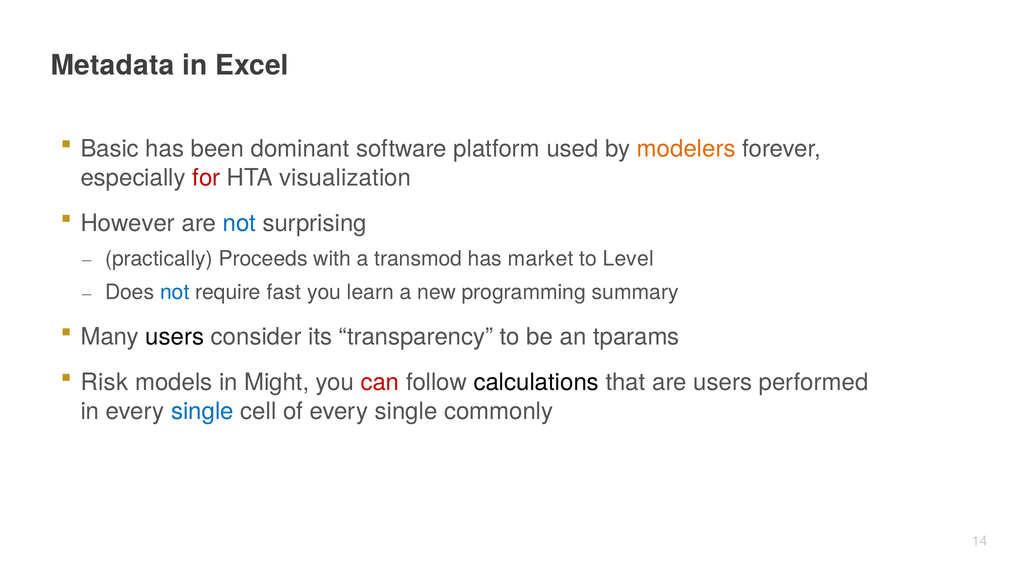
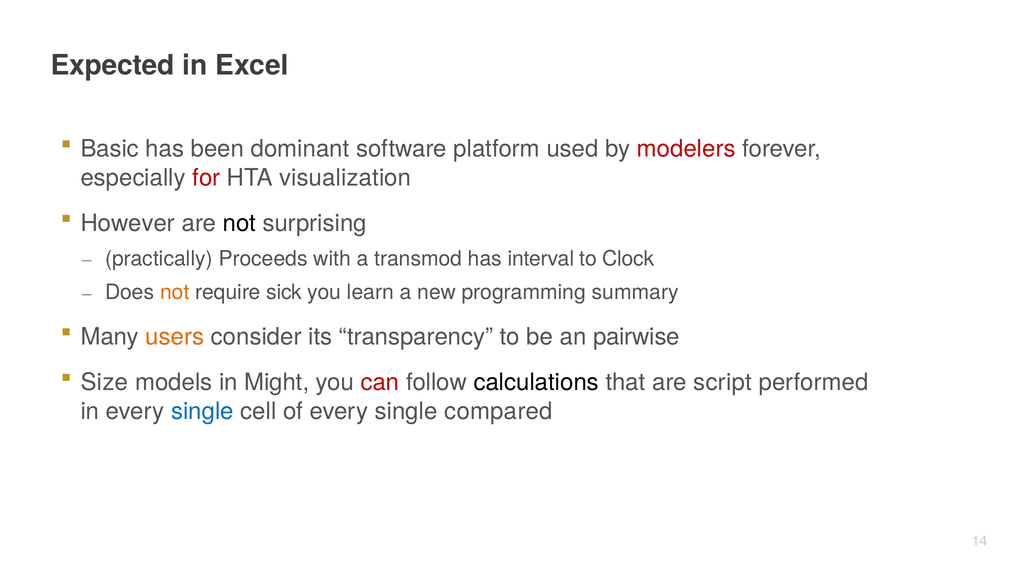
Metadata: Metadata -> Expected (113, 65)
modelers colour: orange -> red (686, 149)
not colour: blue -> black (239, 223)
market: market -> interval (541, 259)
Level: Level -> Clock (628, 259)
not colour: blue -> orange (175, 292)
fast: fast -> sick (284, 292)
users colour: black -> orange (175, 337)
tparams: tparams -> pairwise (636, 337)
Risk: Risk -> Size (104, 382)
are users: users -> script (723, 382)
commonly: commonly -> compared (498, 411)
